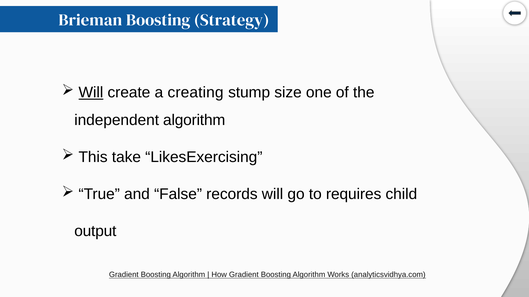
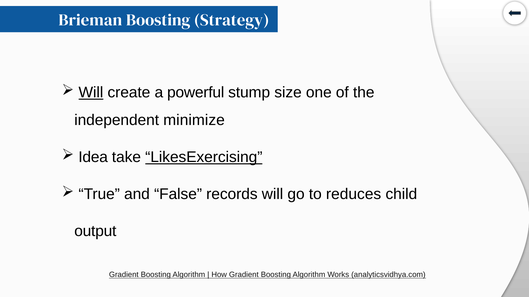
creating: creating -> powerful (196, 93)
independent algorithm: algorithm -> minimize (194, 120)
This: This -> Idea (93, 158)
LikesExercising underline: none -> present (204, 158)
requires: requires -> reduces (354, 195)
